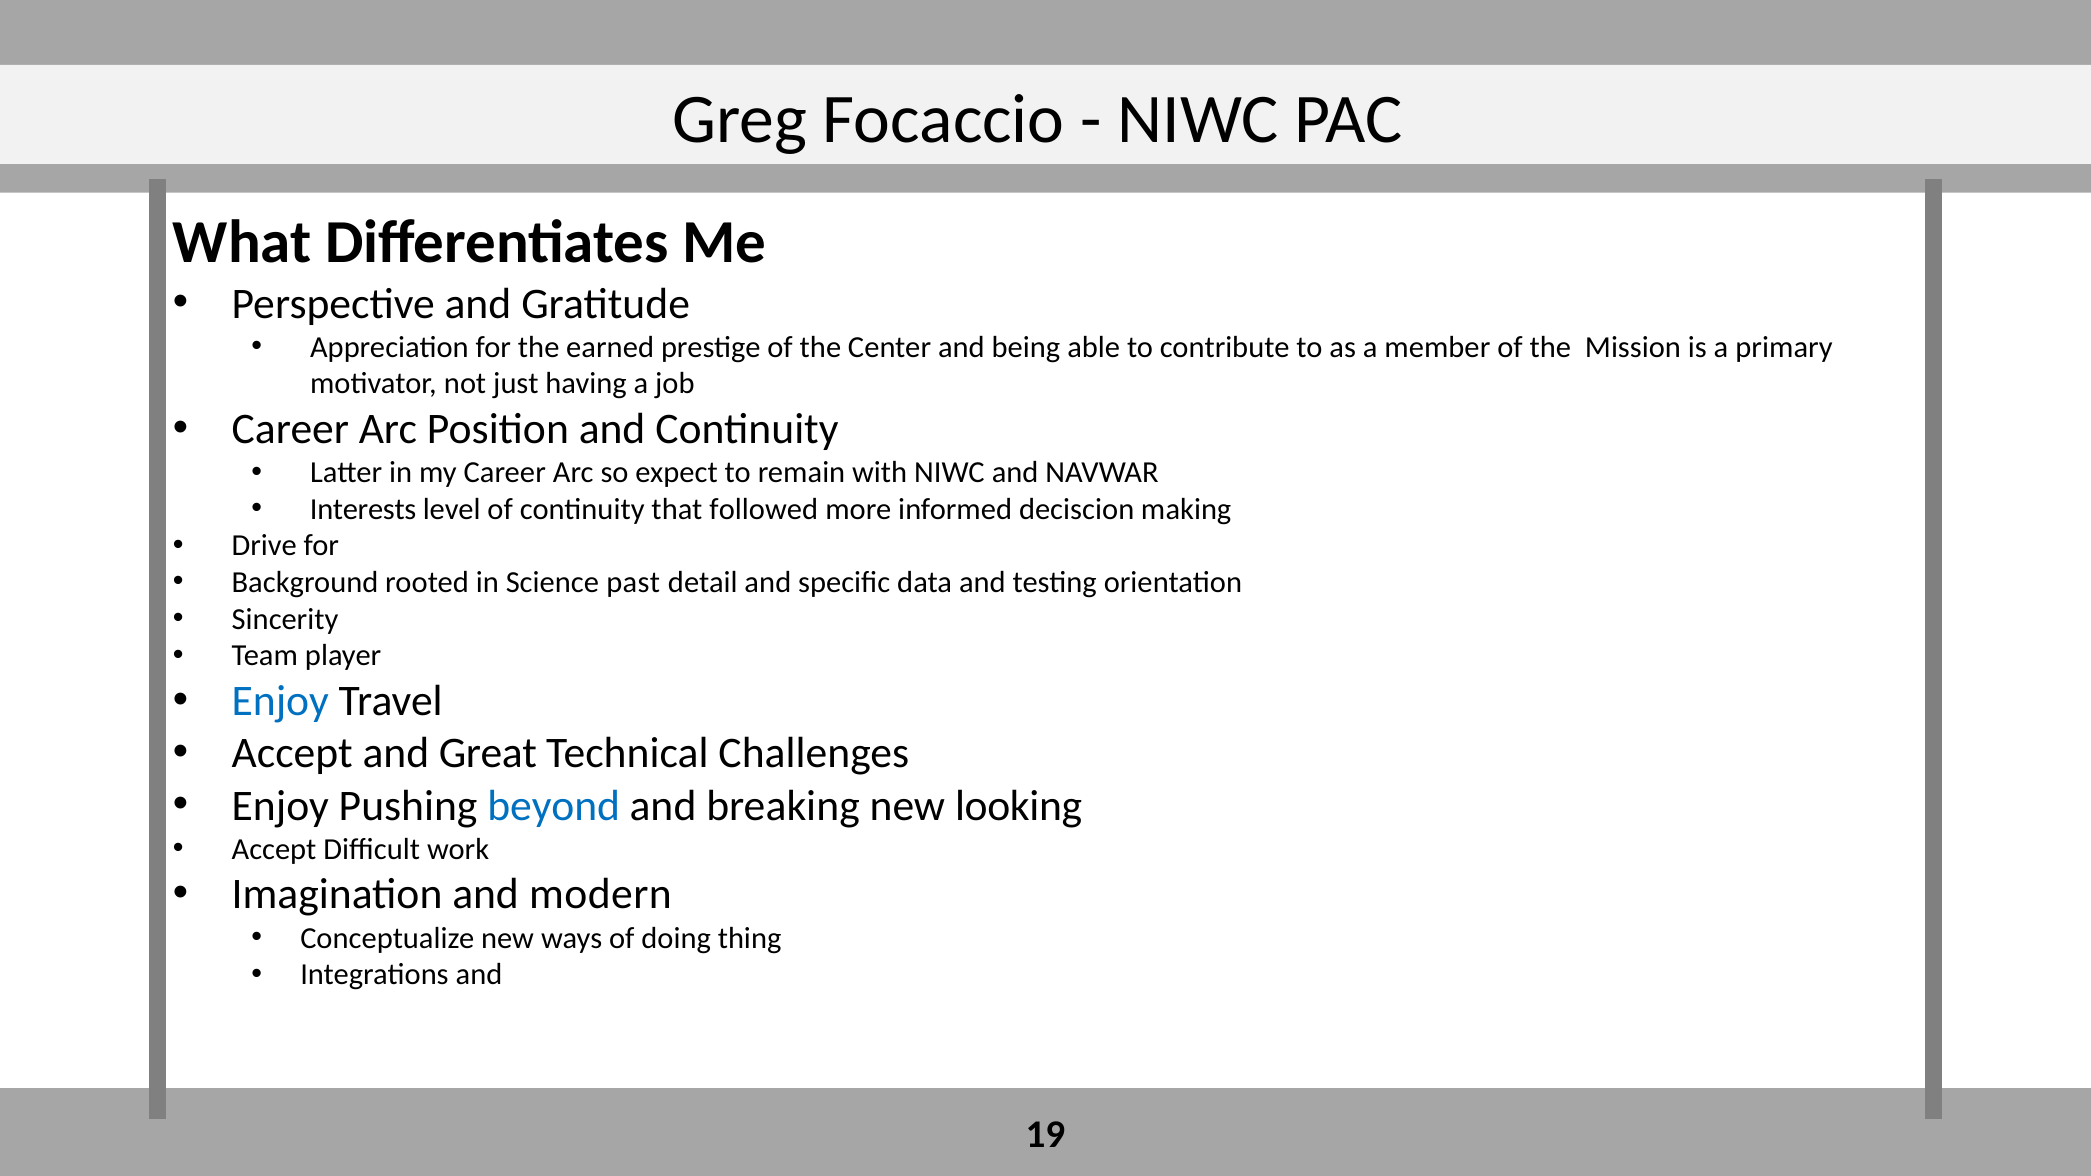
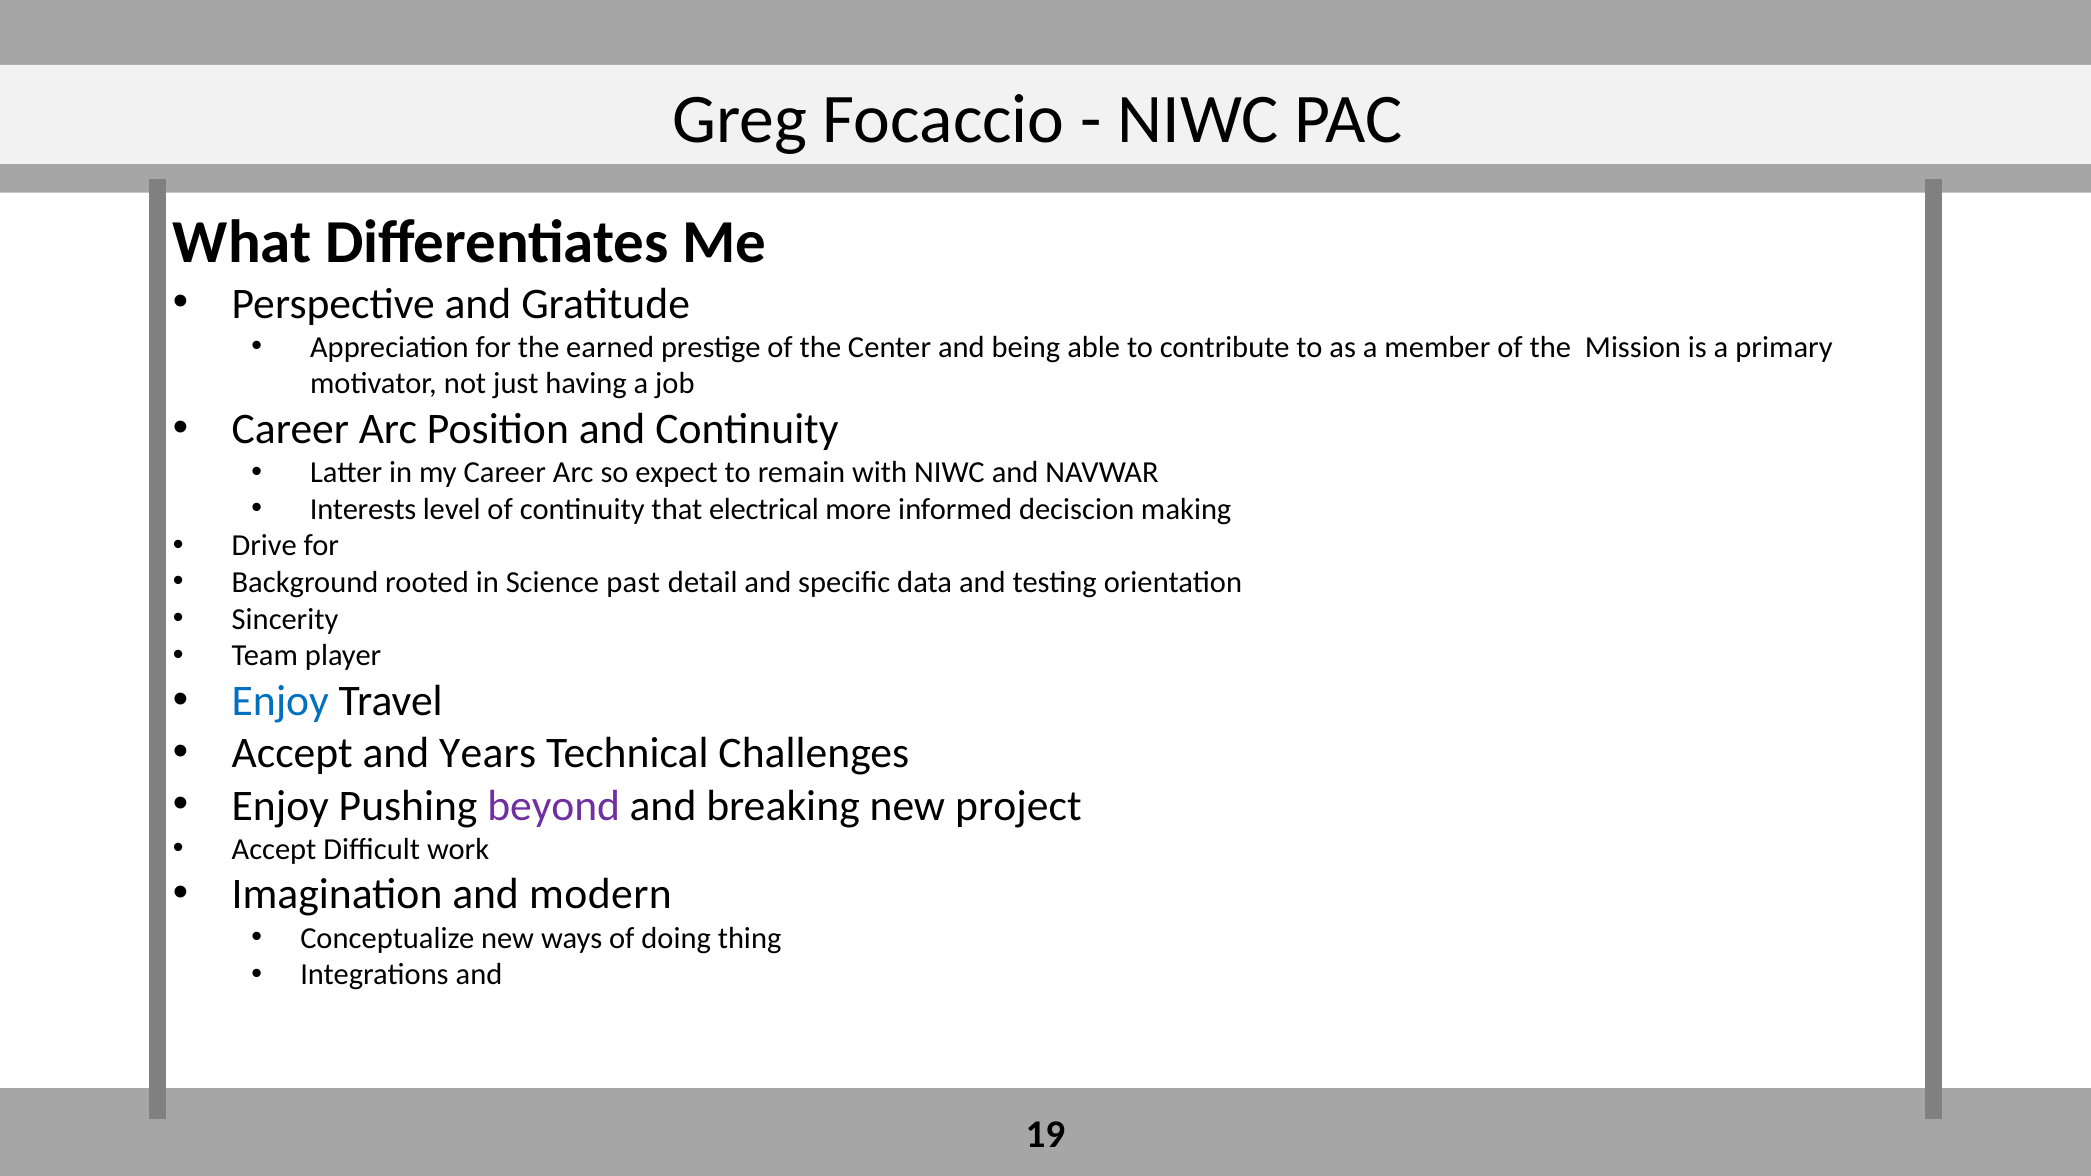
followed: followed -> electrical (764, 509)
Great: Great -> Years (488, 753)
beyond colour: blue -> purple (554, 806)
looking: looking -> project (1018, 806)
